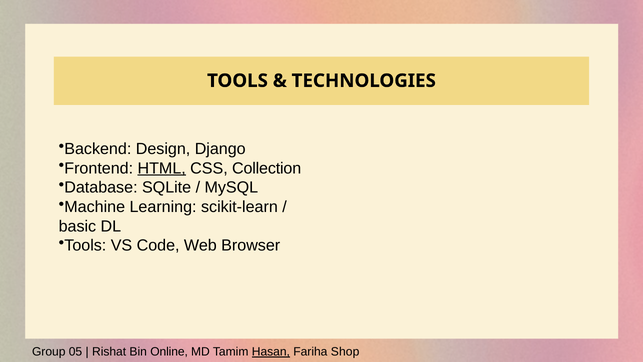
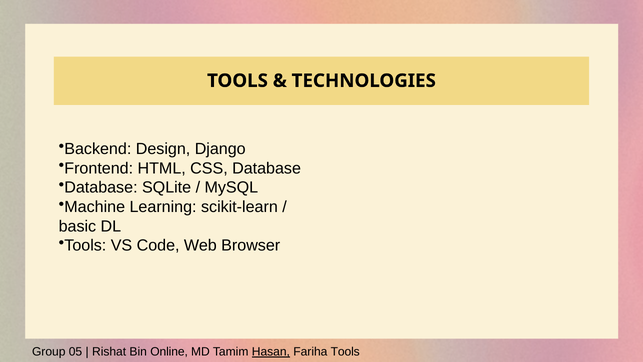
HTML underline: present -> none (162, 168)
CSS Collection: Collection -> Database (267, 168)
Fariha Shop: Shop -> Tools (345, 351)
